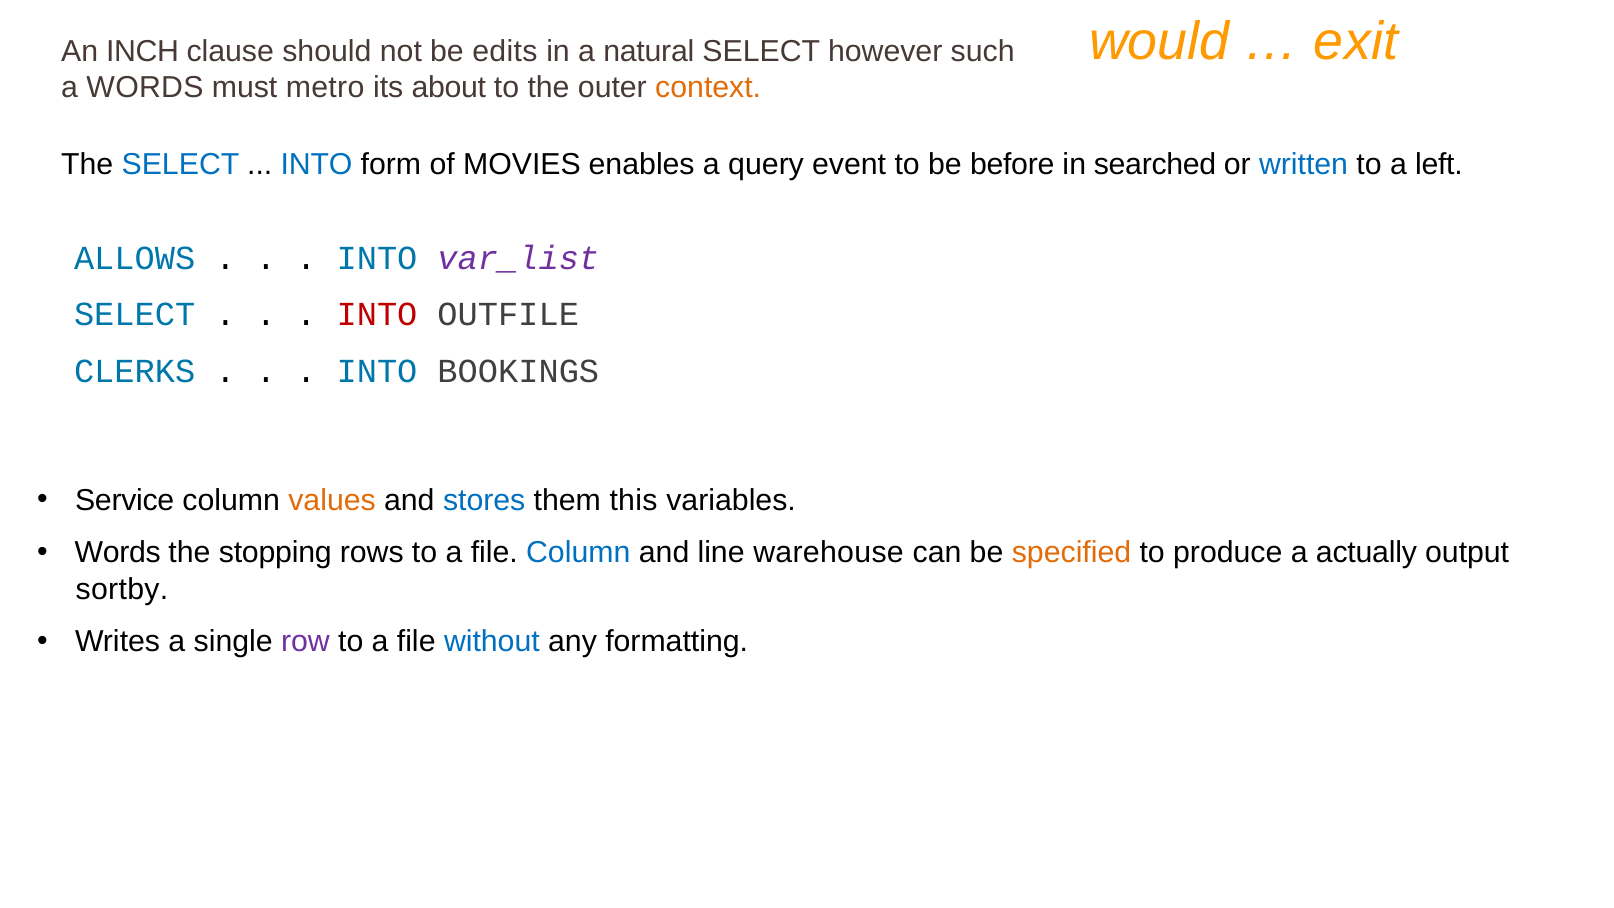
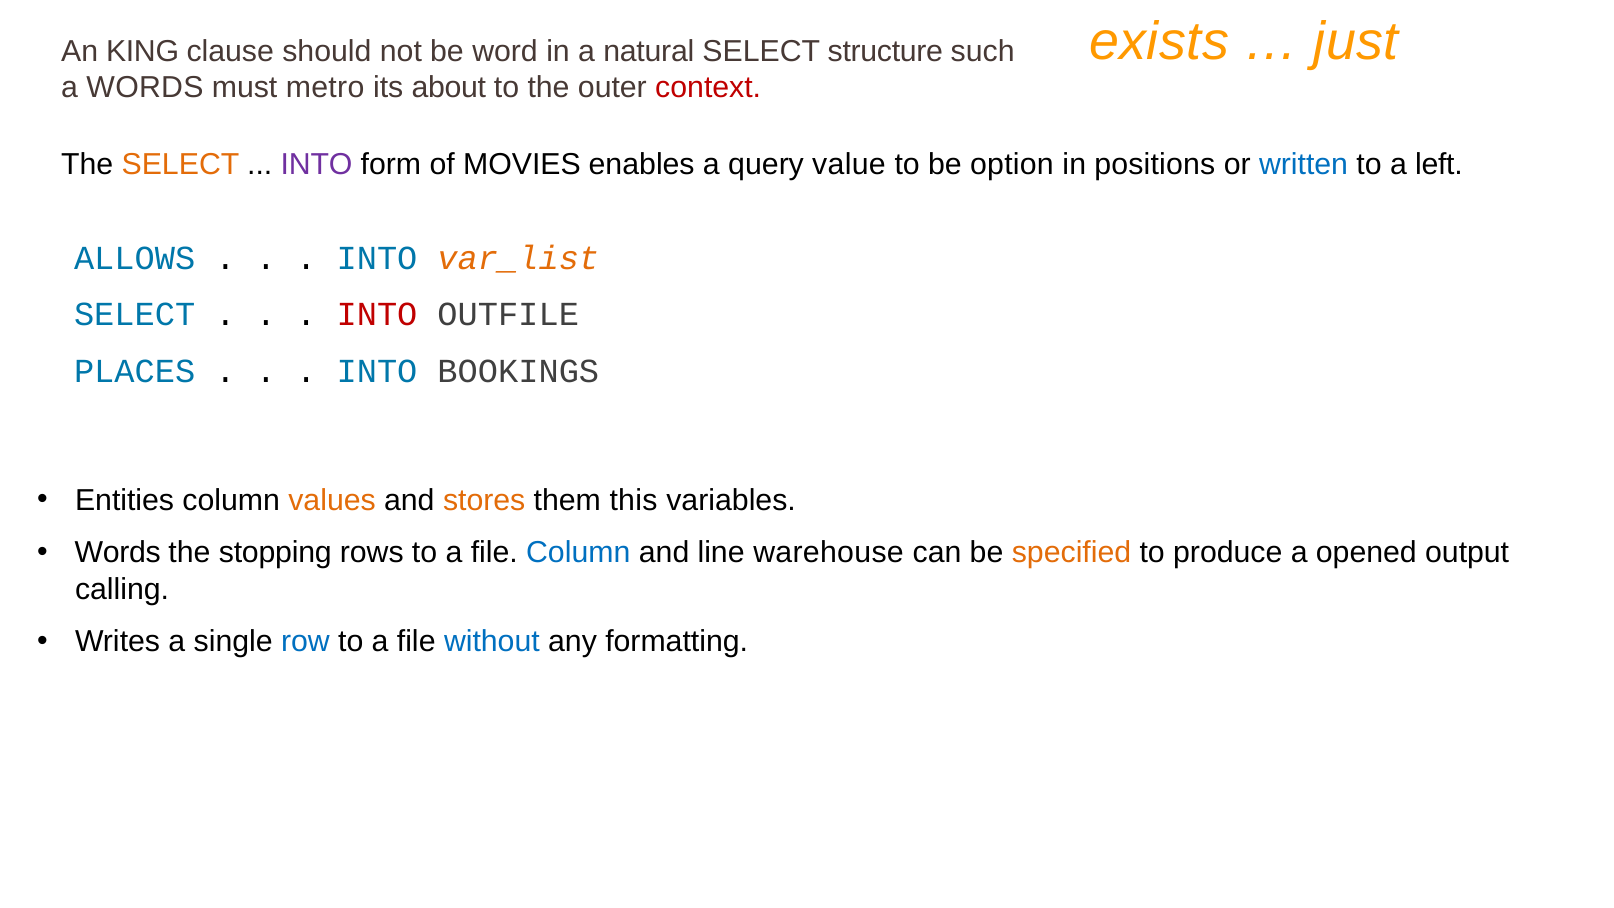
would: would -> exists (1159, 42)
exit: exit -> just (1356, 42)
INCH: INCH -> KING (143, 52)
edits: edits -> word (505, 52)
however: however -> structure (885, 52)
context colour: orange -> red (708, 88)
SELECT colour: blue -> orange (180, 164)
INTO colour: blue -> purple (317, 164)
event: event -> value (849, 164)
before: before -> option (1012, 164)
searched: searched -> positions (1155, 164)
var_list colour: purple -> orange (518, 258)
CLERKS: CLERKS -> PLACES (135, 371)
Service: Service -> Entities (125, 500)
stores colour: blue -> orange (484, 500)
actually: actually -> opened (1366, 553)
sortby: sortby -> calling (122, 589)
row colour: purple -> blue (305, 642)
